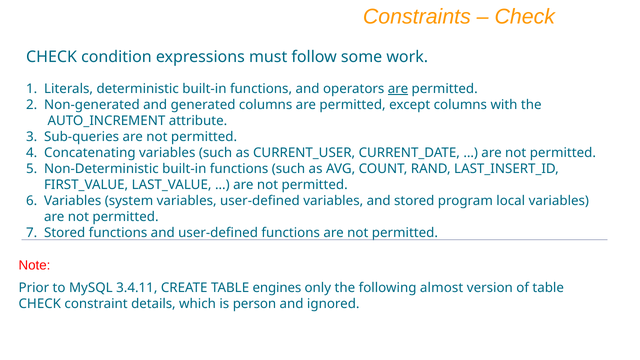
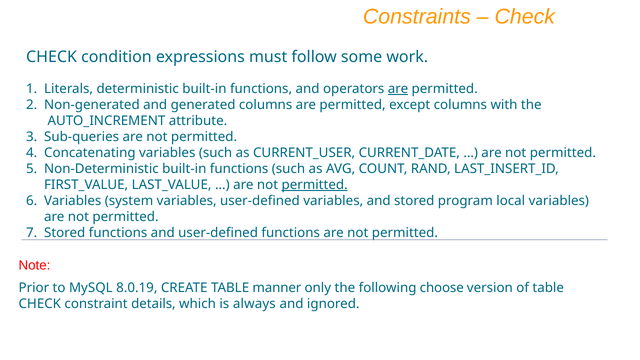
permitted underline: none -> present (315, 185)
3.4.11: 3.4.11 -> 8.0.19 (137, 288)
engines: engines -> manner (277, 288)
almost: almost -> choose (442, 288)
person: person -> always (254, 304)
